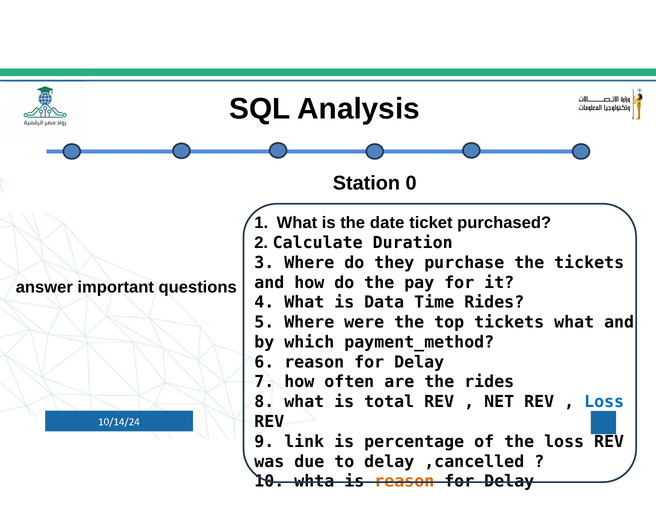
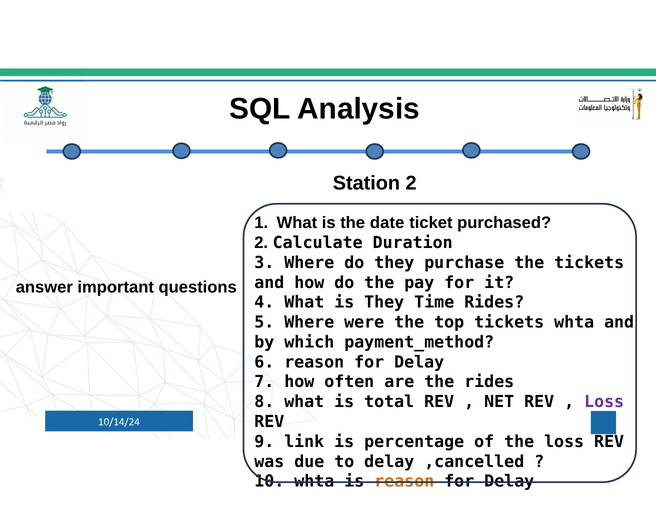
Station 0: 0 -> 2 (411, 183)
is Data: Data -> They (384, 302)
tickets what: what -> whta (574, 322)
Loss colour: blue -> purple (604, 402)
